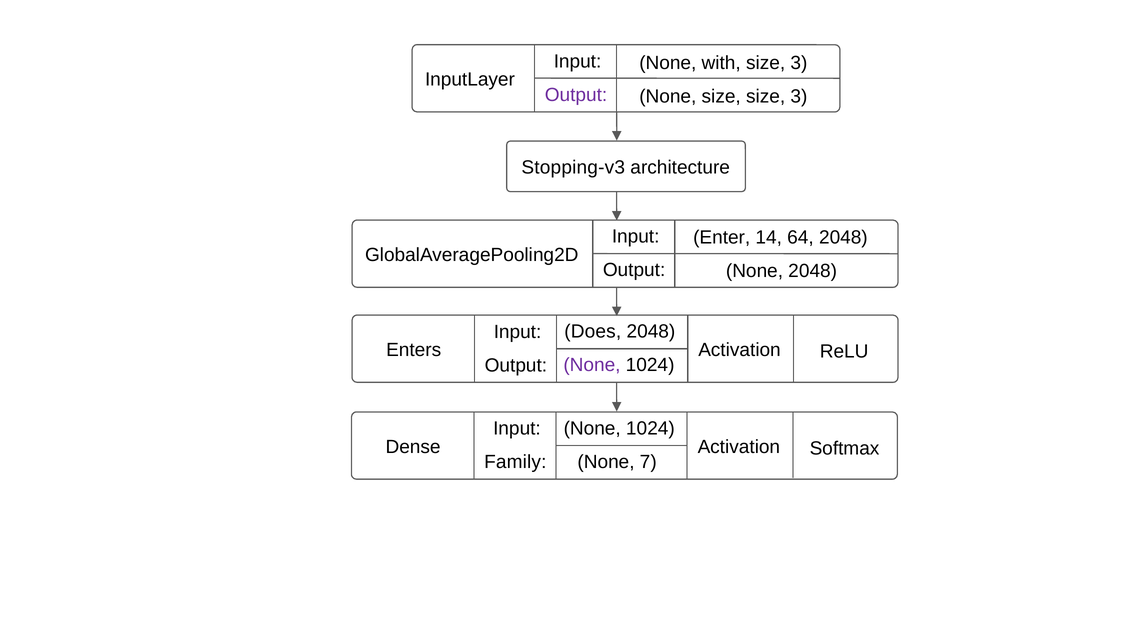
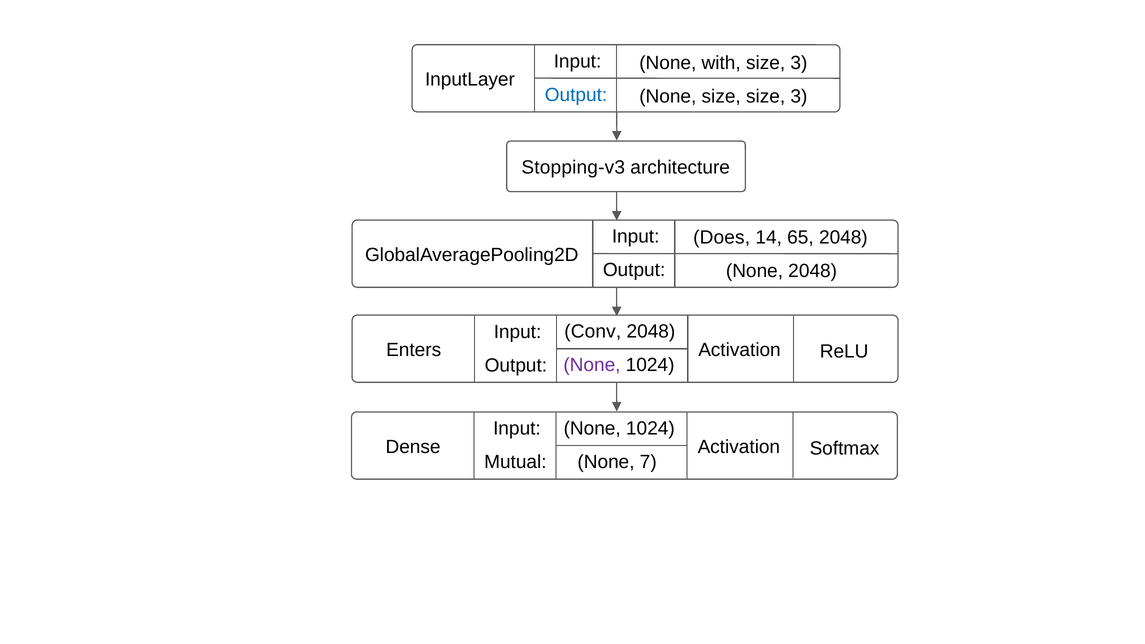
Output colour: purple -> blue (576, 95)
Enter: Enter -> Does (722, 238)
64: 64 -> 65 (800, 238)
Does: Does -> Conv (593, 332)
Family: Family -> Mutual (515, 462)
